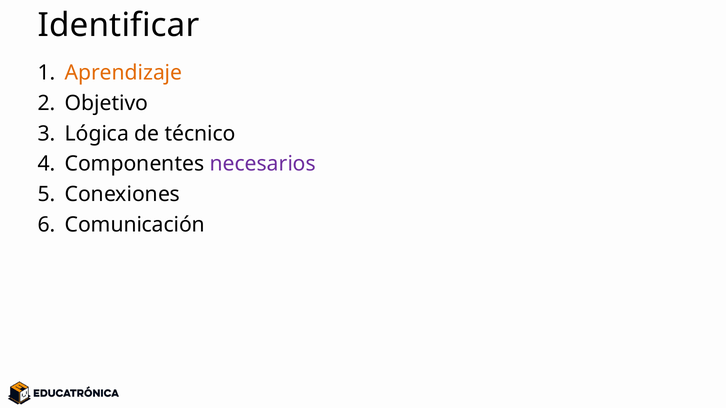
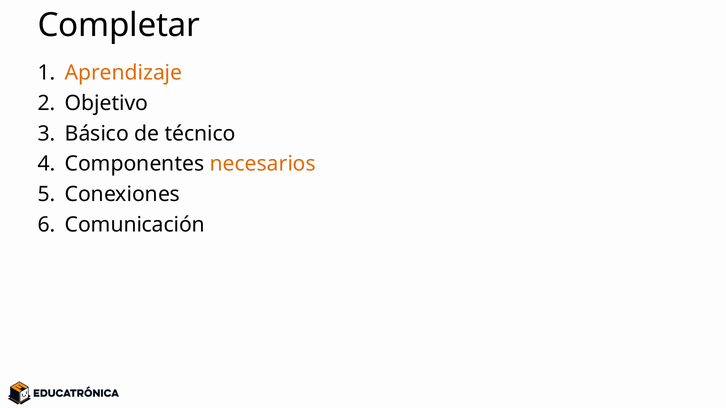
Identificar: Identificar -> Completar (119, 25)
Lógica: Lógica -> Básico (97, 134)
necesarios colour: purple -> orange (263, 164)
